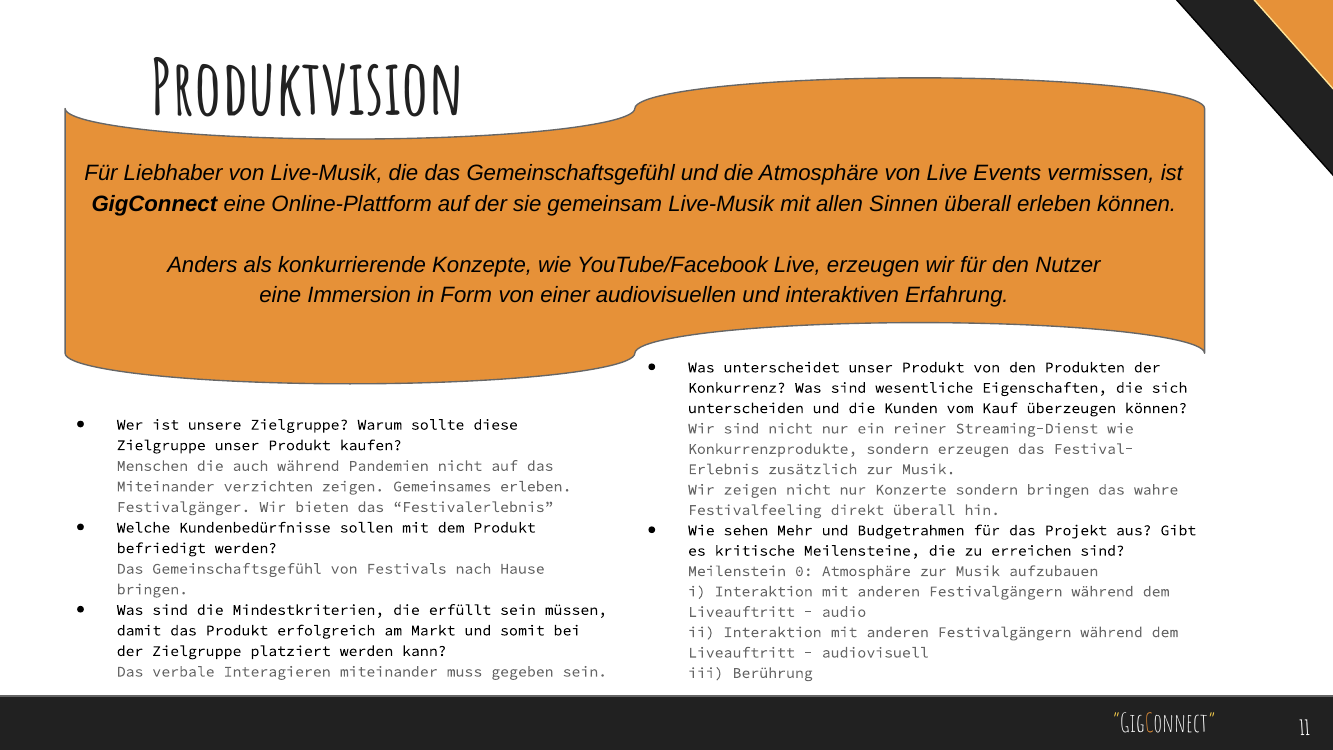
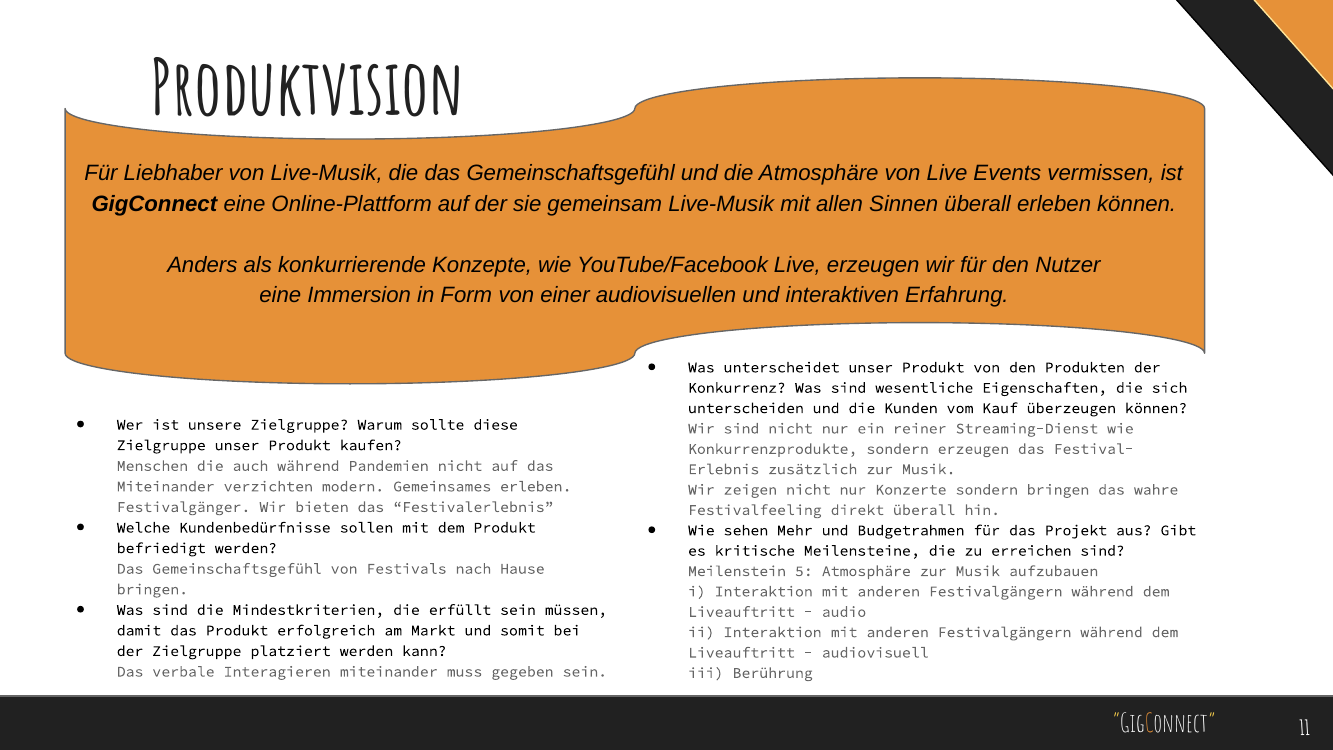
verzichten zeigen: zeigen -> modern (353, 486)
0: 0 -> 5 (804, 571)
